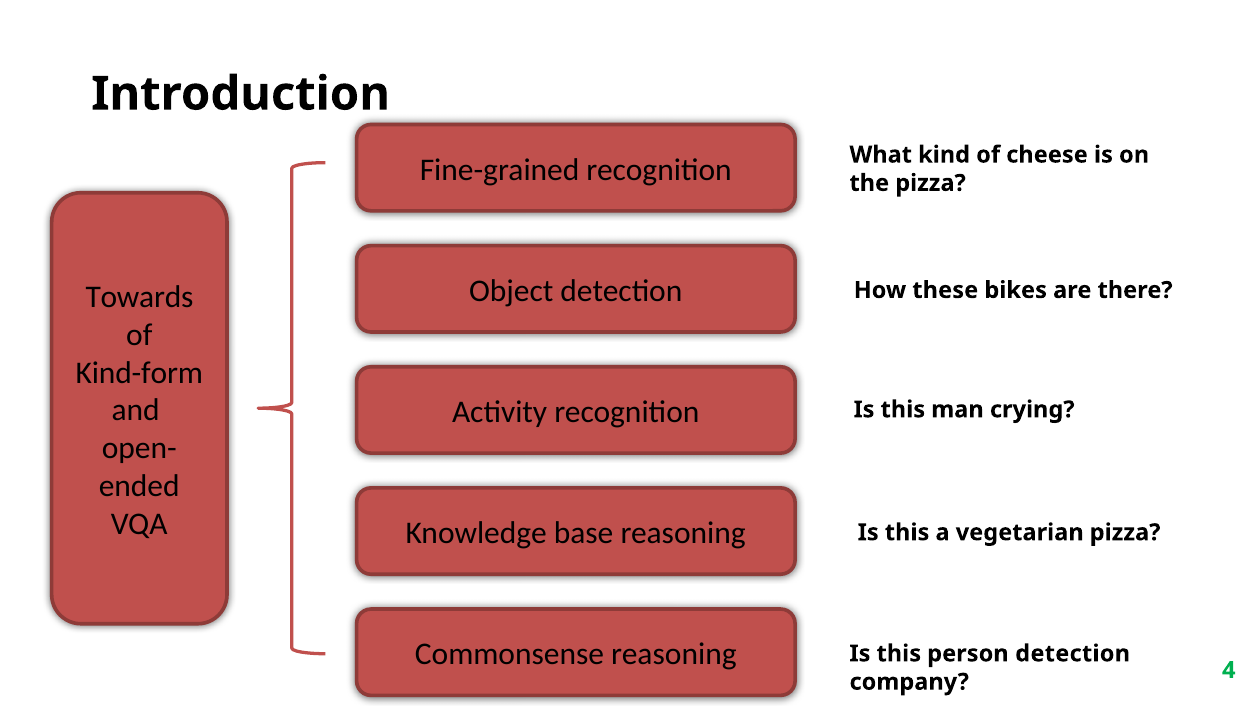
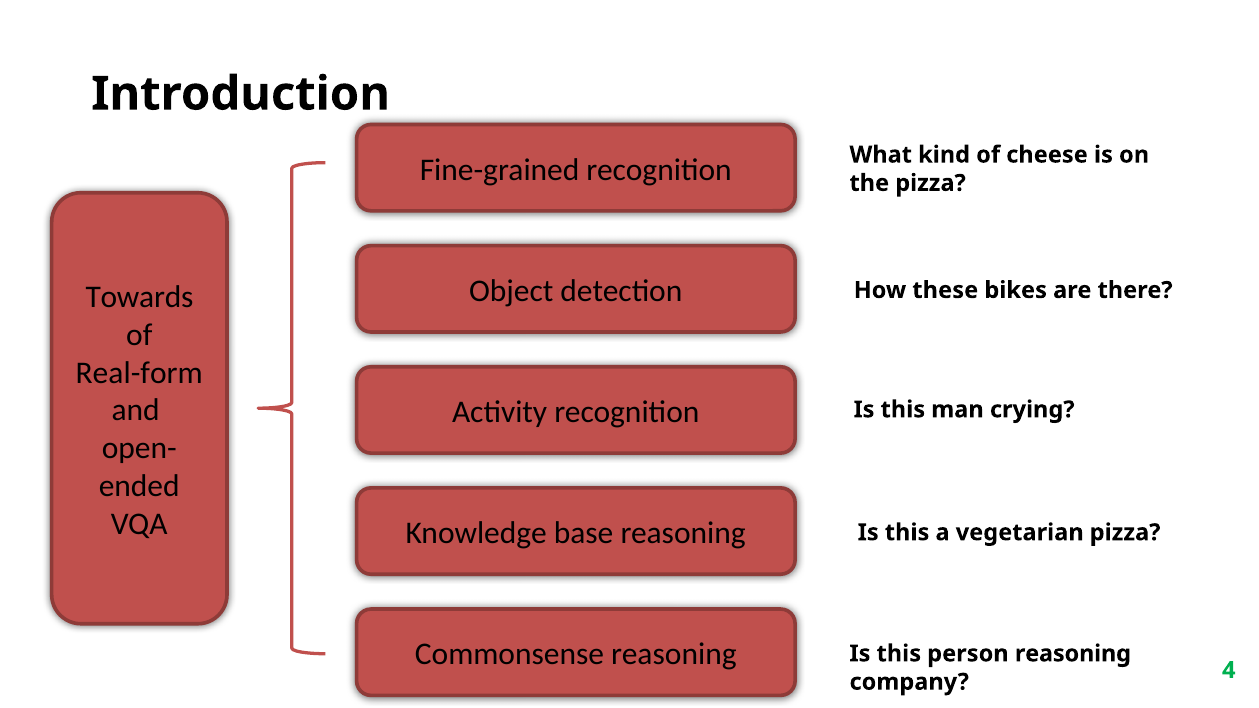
Kind-form: Kind-form -> Real-form (139, 373)
person detection: detection -> reasoning (1073, 654)
